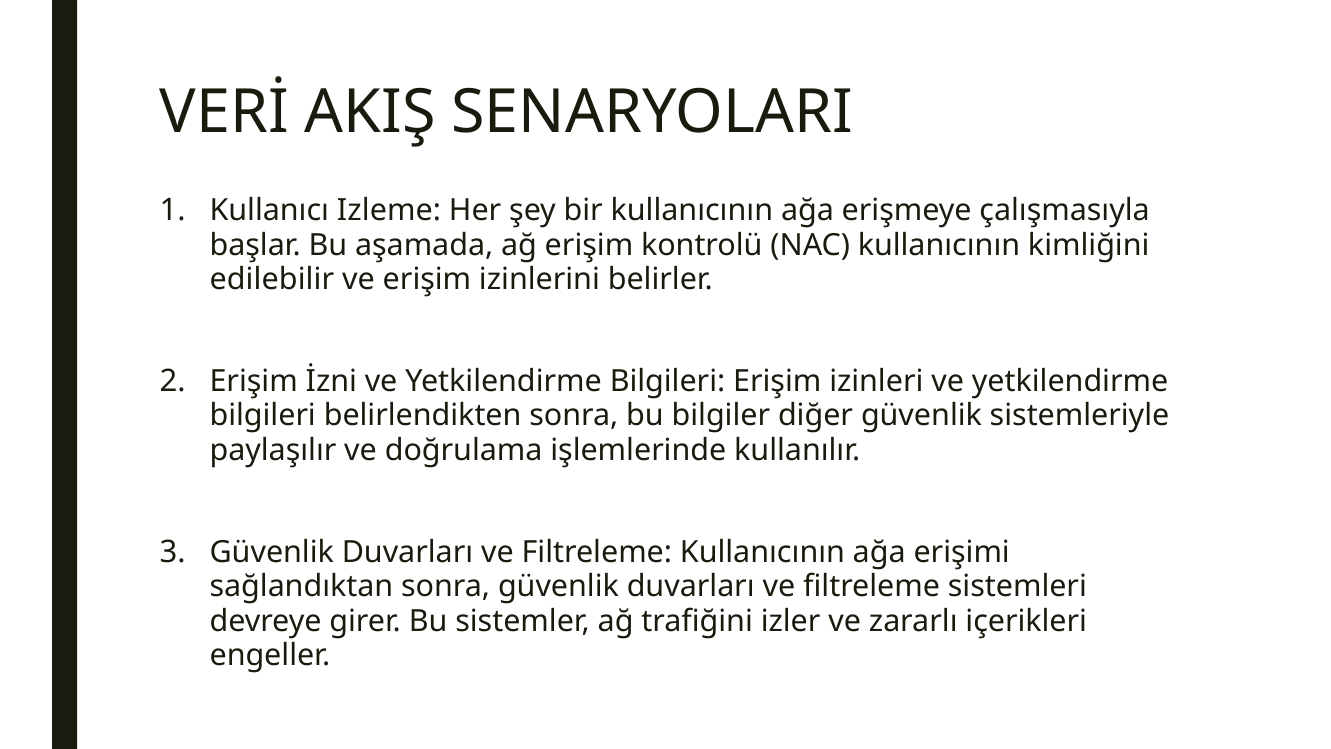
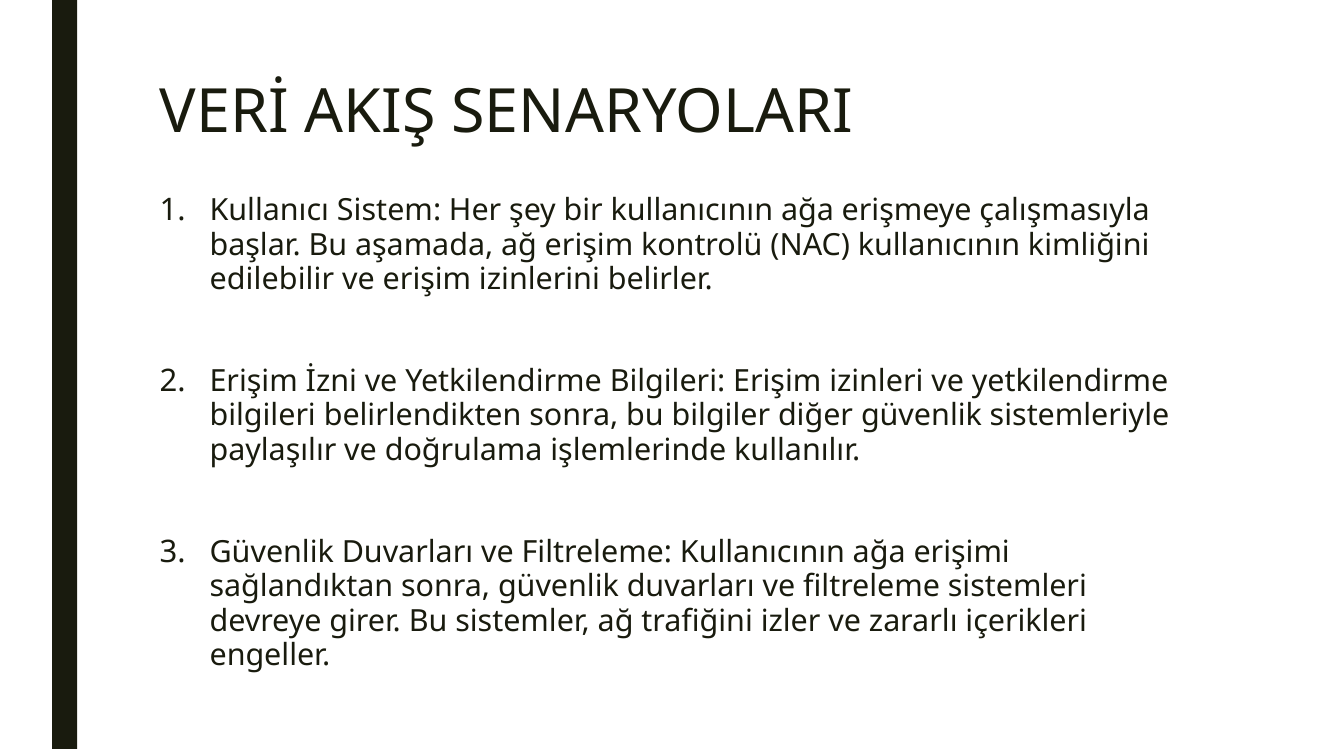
Izleme: Izleme -> Sistem (389, 210)
